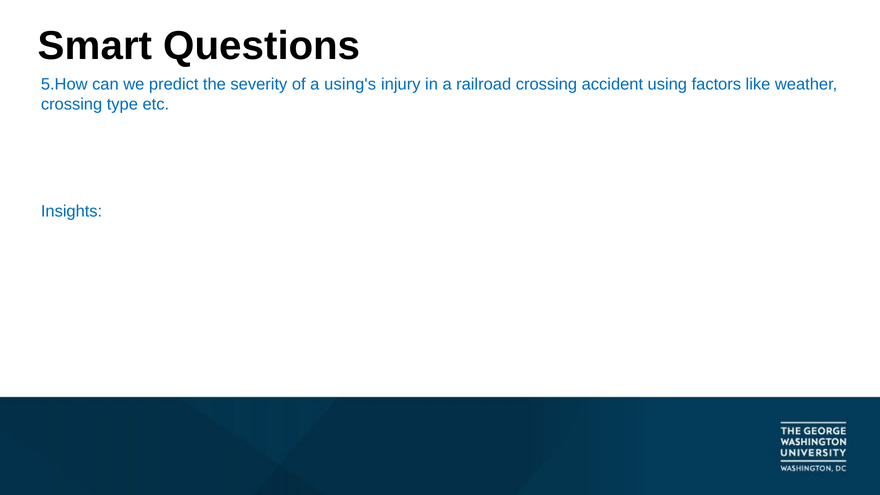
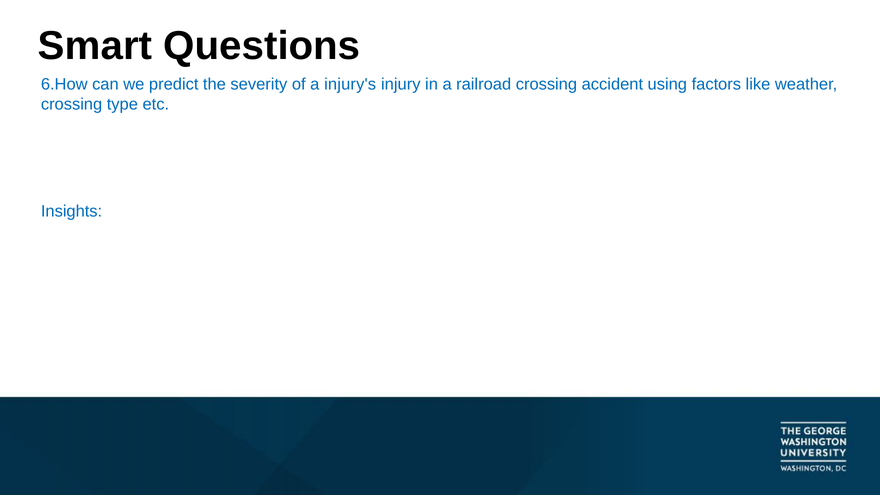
5.How: 5.How -> 6.How (64, 85)
using's: using's -> injury's (350, 85)
